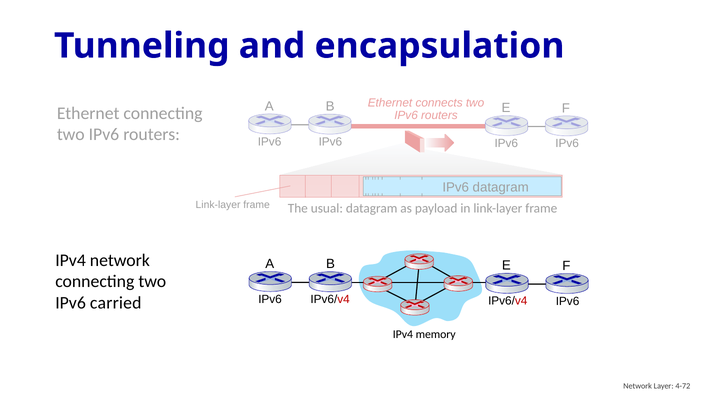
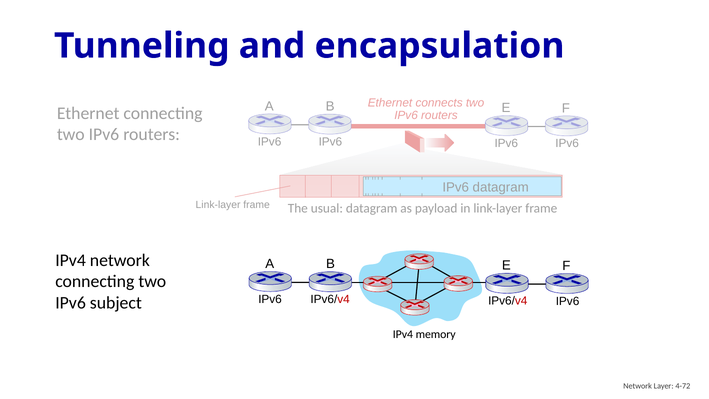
carried: carried -> subject (116, 303)
